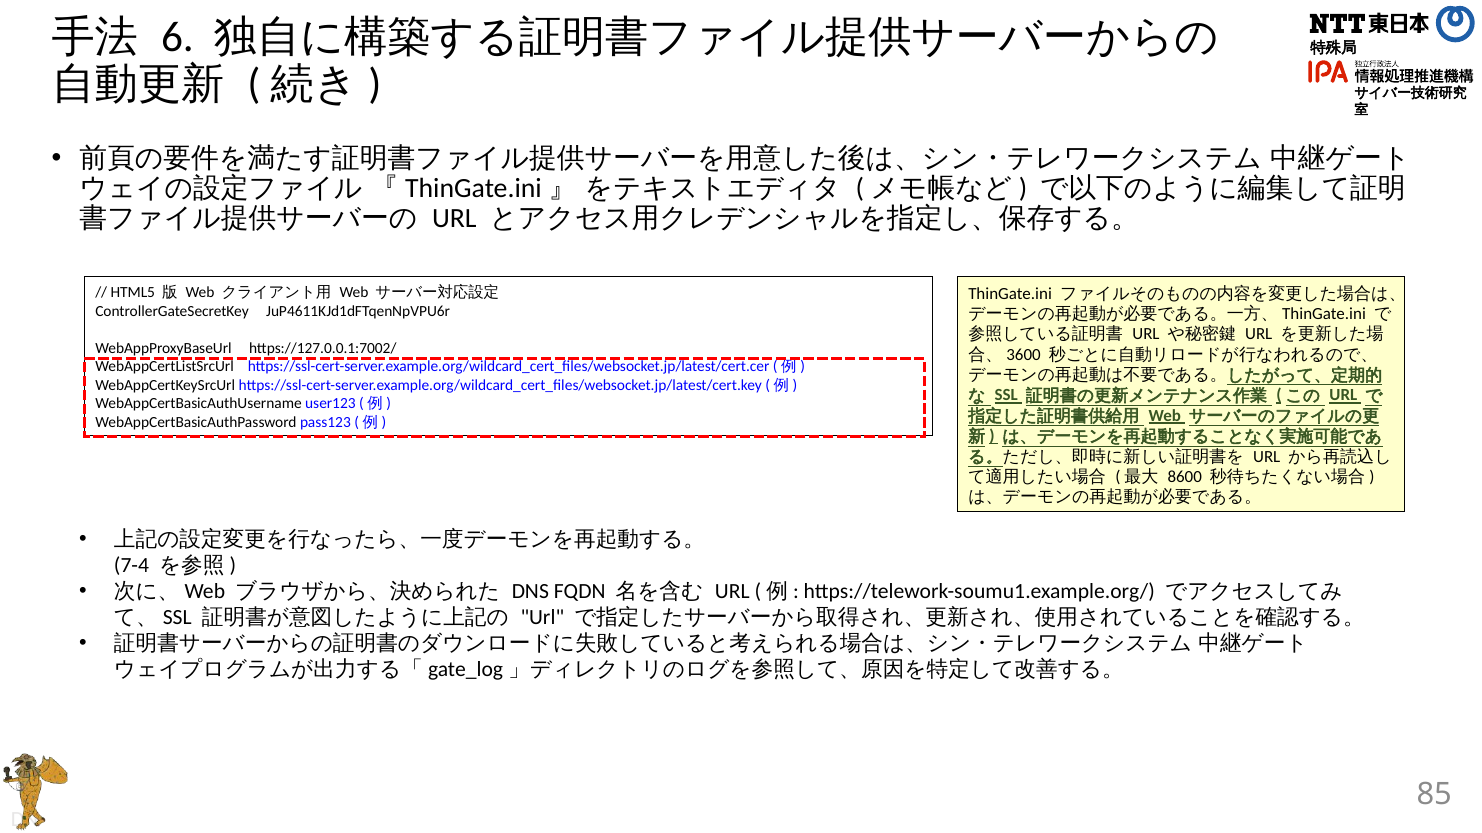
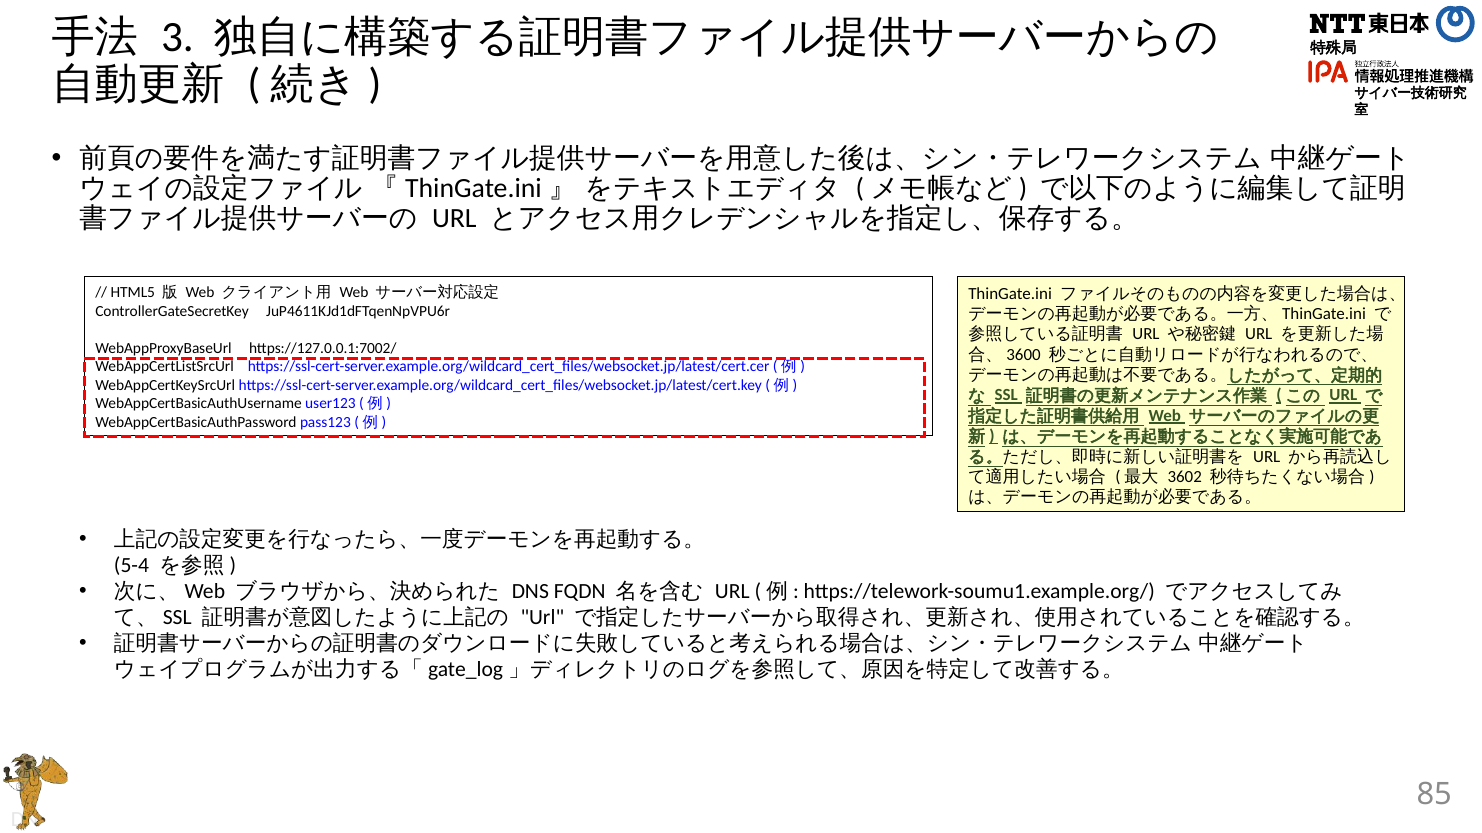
6: 6 -> 3 (177, 37)
8600: 8600 -> 3602 (1185, 477)
7-4: 7-4 -> 5-4 (131, 566)
